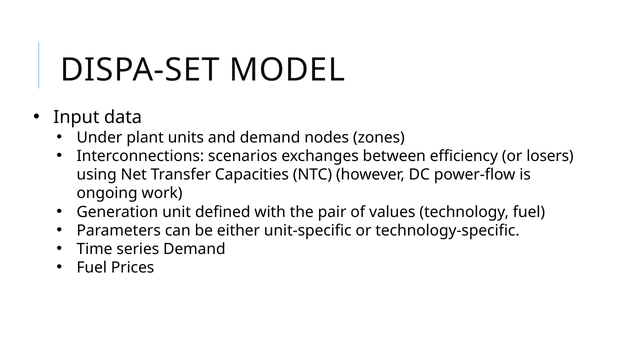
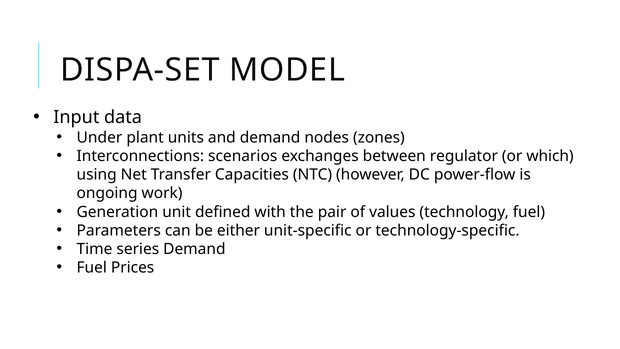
efficiency: efficiency -> regulator (464, 156)
losers: losers -> which (550, 156)
